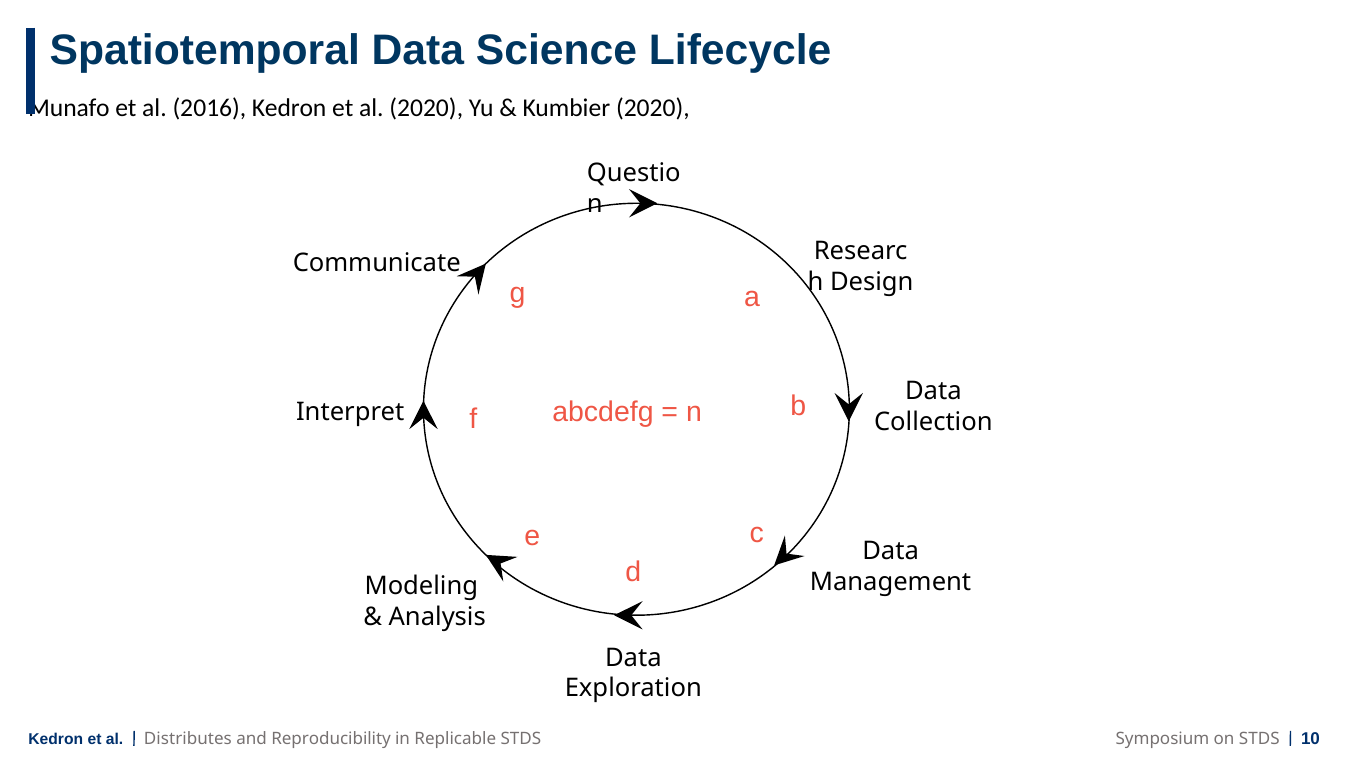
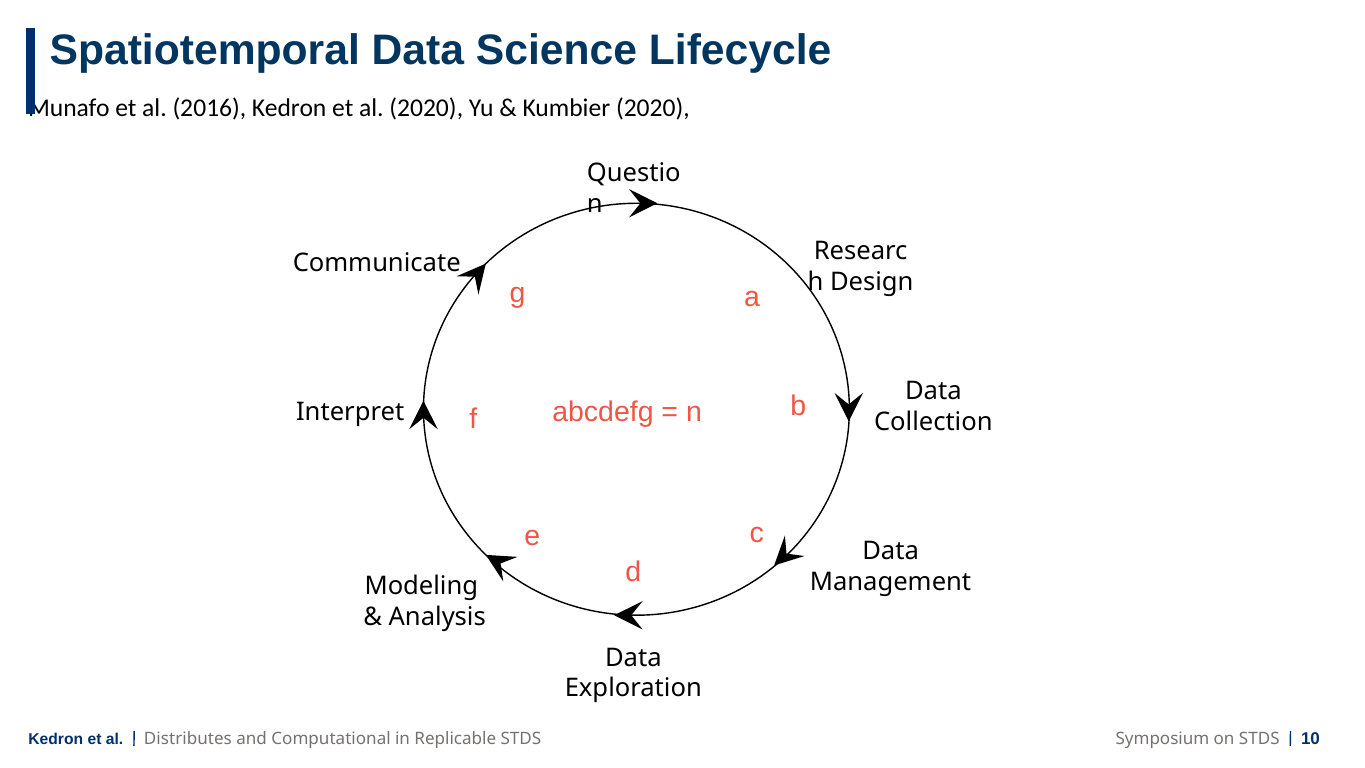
Reproducibility: Reproducibility -> Computational (331, 739)
